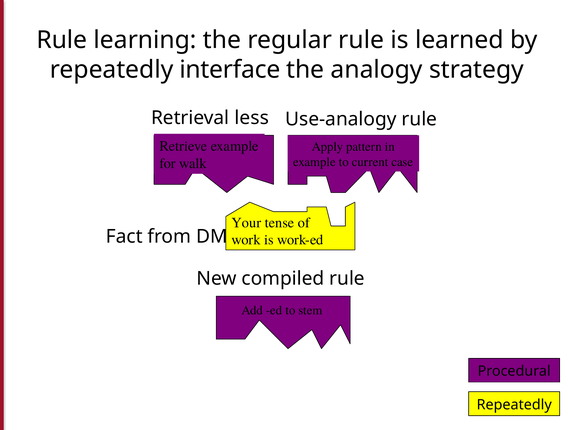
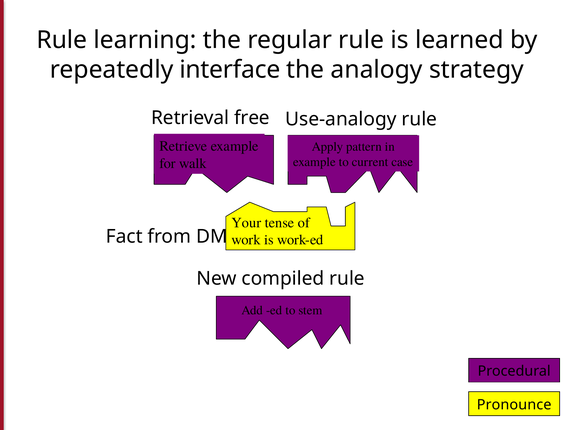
less: less -> free (252, 118)
Repeatedly: Repeatedly -> Pronounce (514, 405)
